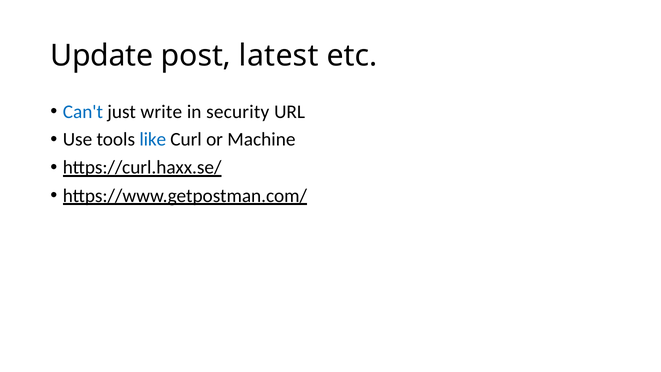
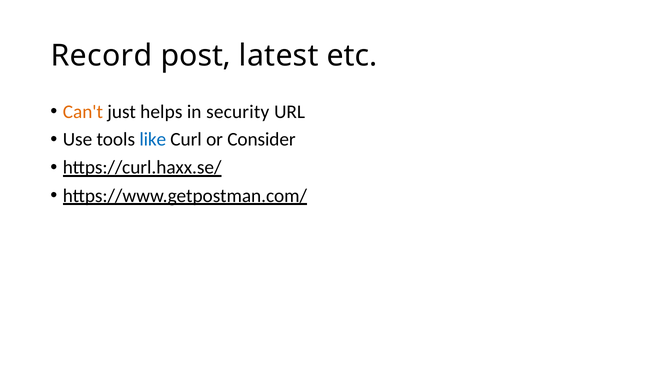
Update: Update -> Record (101, 56)
Can't colour: blue -> orange (83, 112)
write: write -> helps (161, 112)
Machine: Machine -> Consider (261, 139)
